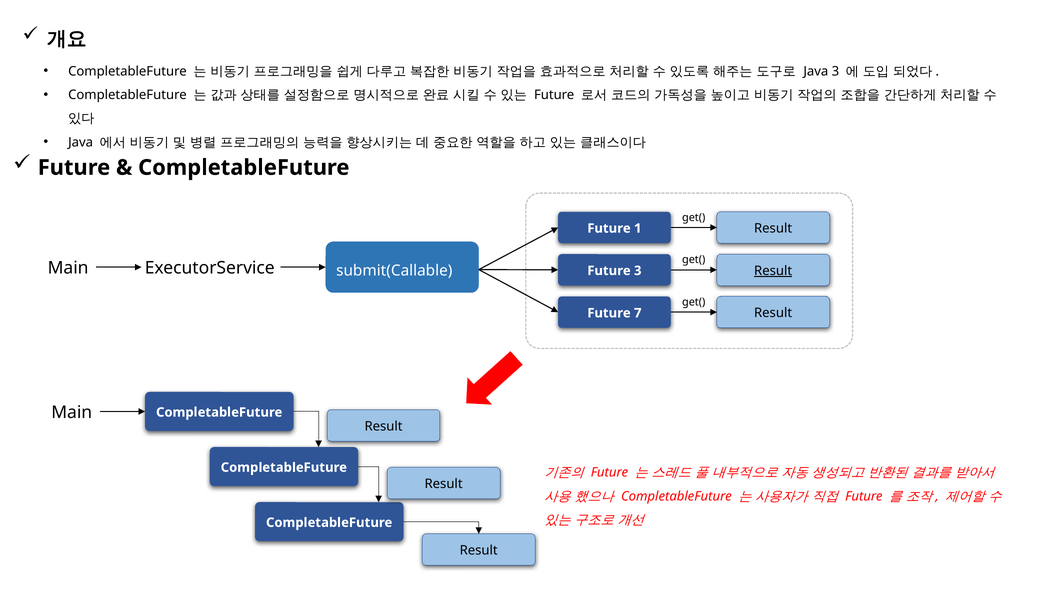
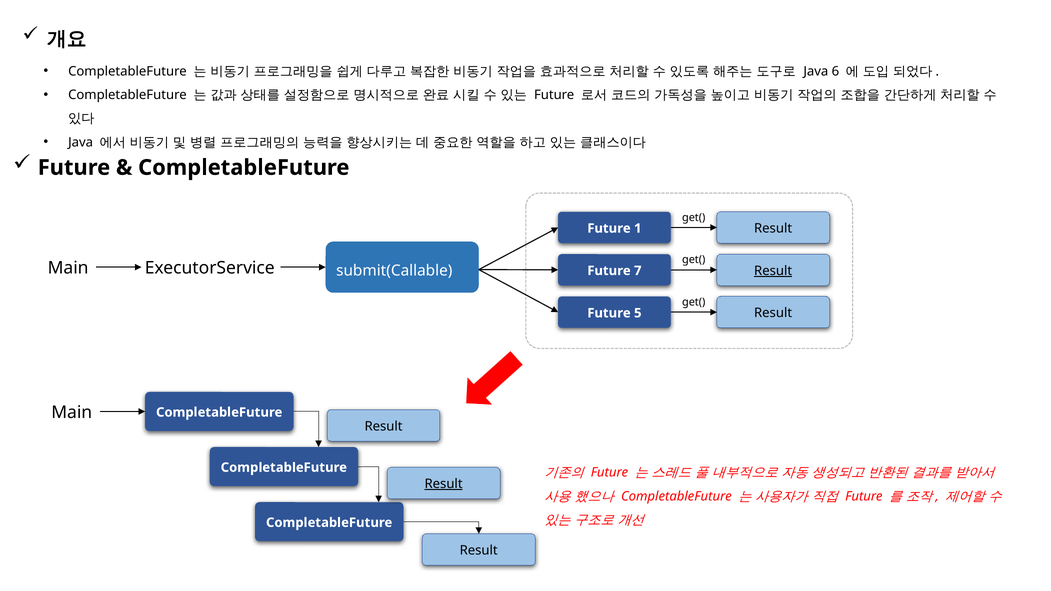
Java 3: 3 -> 6 (836, 71)
Future 3: 3 -> 7 (638, 271)
7: 7 -> 5 (638, 313)
Result underline: none -> present (444, 484)
